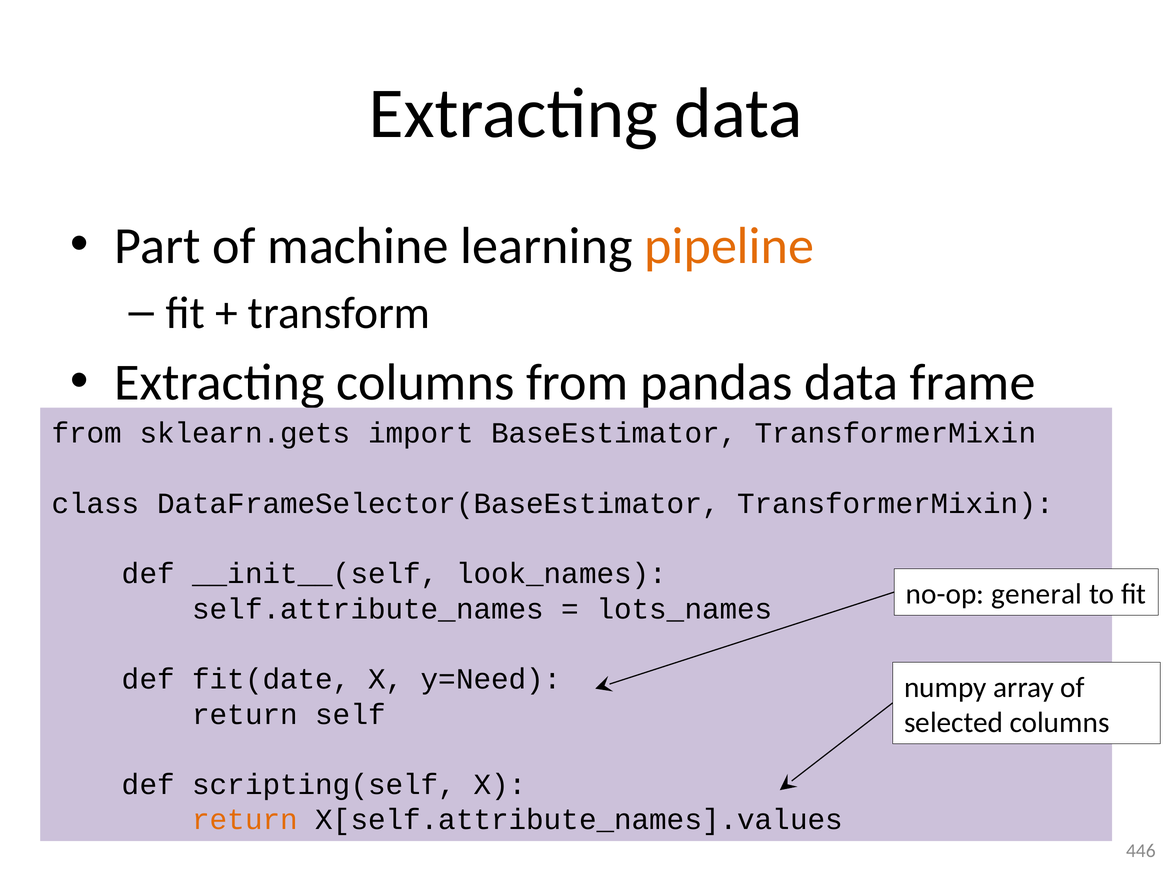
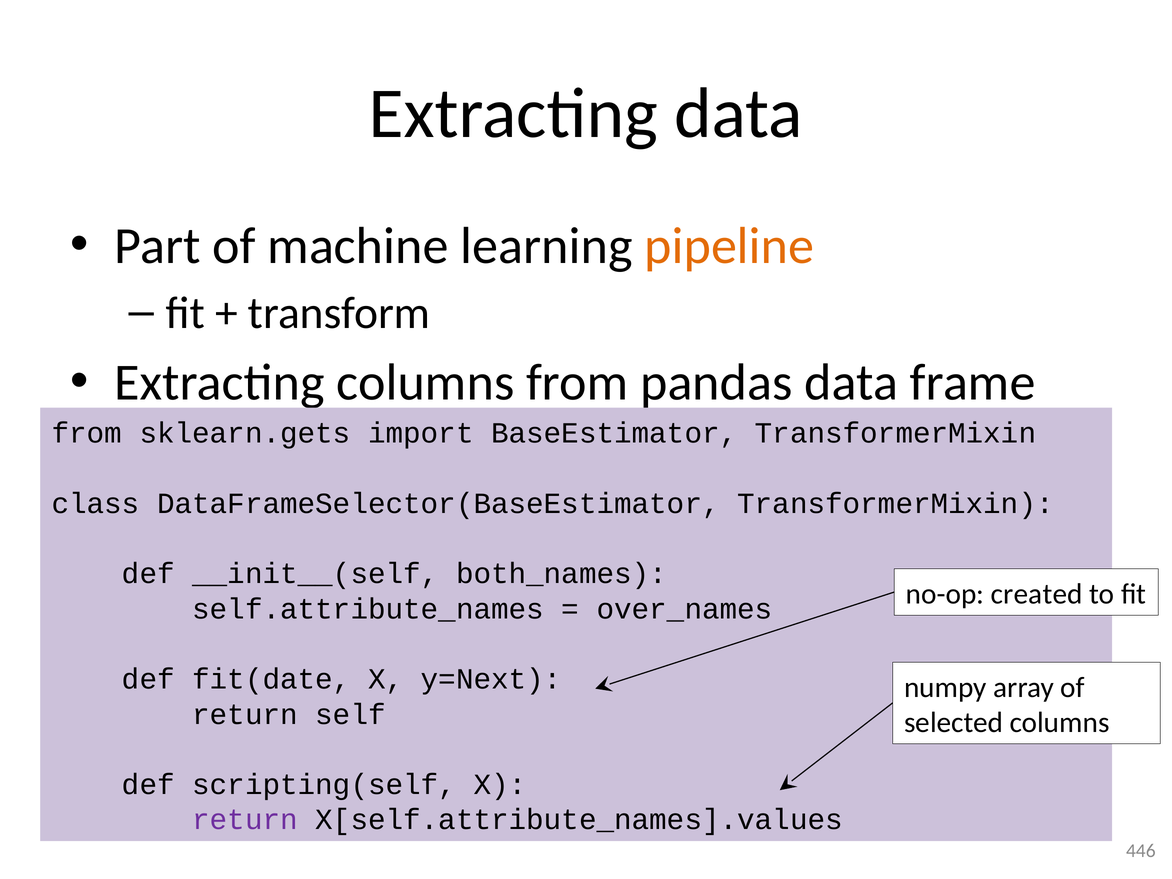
look_names: look_names -> both_names (561, 574)
general: general -> created (1037, 594)
lots_names: lots_names -> over_names (685, 609)
y=Need: y=Need -> y=Next (491, 679)
return colour: orange -> purple (245, 820)
